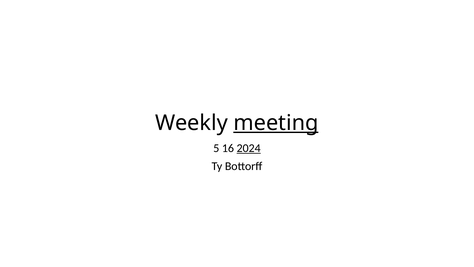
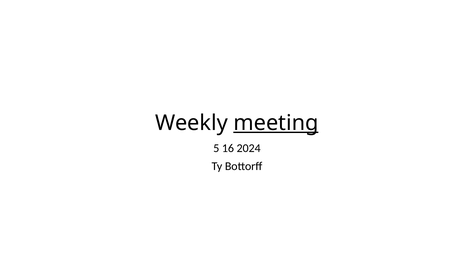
2024 underline: present -> none (249, 148)
